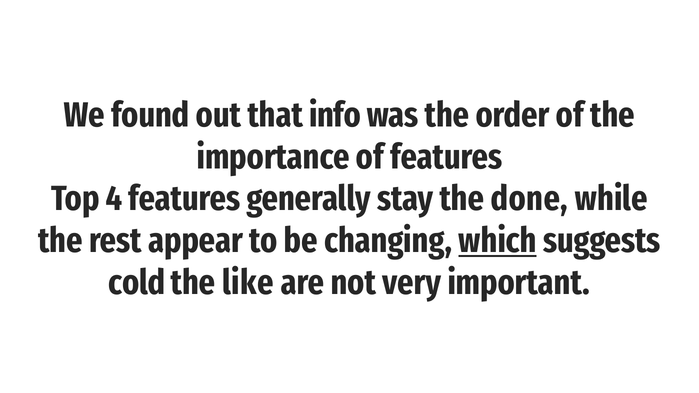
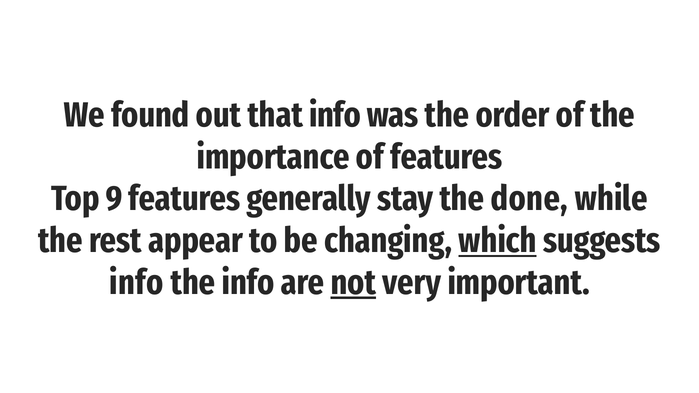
4: 4 -> 9 (114, 199)
cold: cold -> info (136, 283)
the like: like -> info (248, 283)
not underline: none -> present (353, 283)
